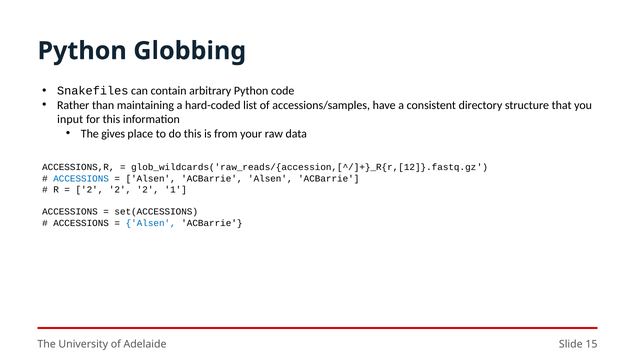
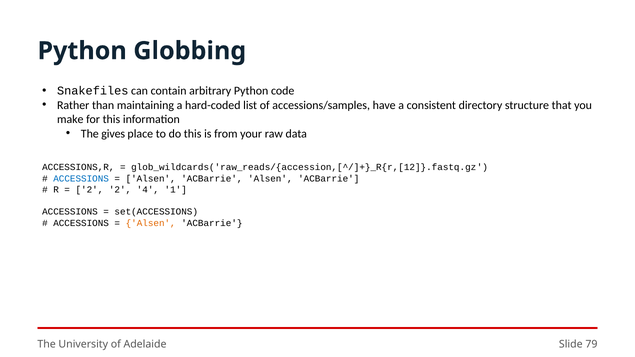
input: input -> make (70, 119)
2 2 2: 2 -> 4 (148, 190)
Alsen colour: blue -> orange (151, 223)
15: 15 -> 79 (591, 345)
